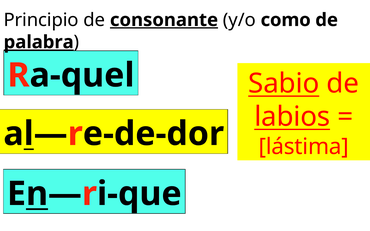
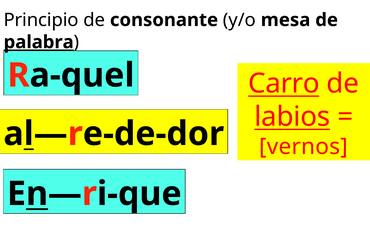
consonante underline: present -> none (164, 20)
como: como -> mesa (286, 20)
Sabio: Sabio -> Carro (284, 84)
lástima: lástima -> vernos (303, 147)
